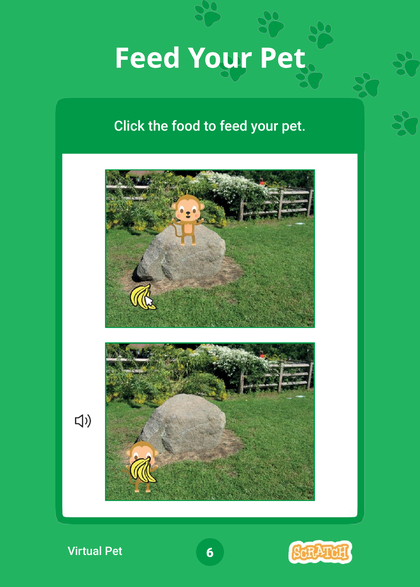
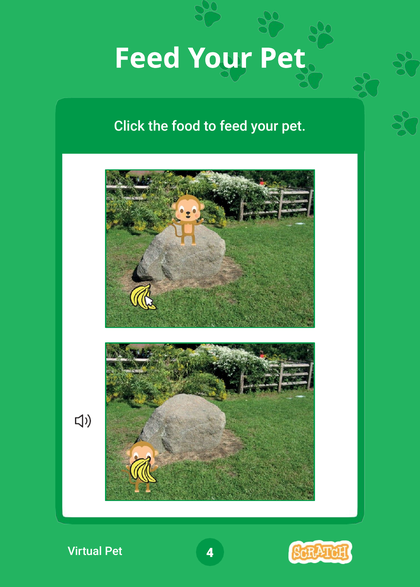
6: 6 -> 4 (210, 554)
